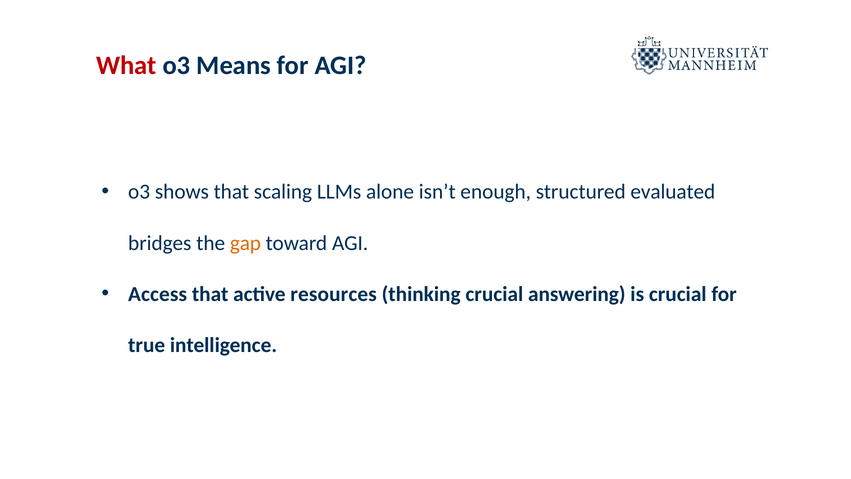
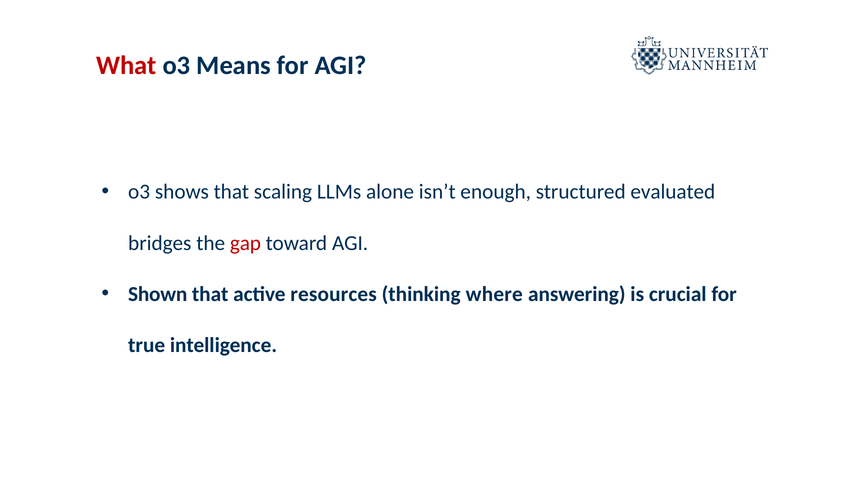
gap colour: orange -> red (245, 243)
Access: Access -> Shown (158, 294)
thinking crucial: crucial -> where (494, 294)
